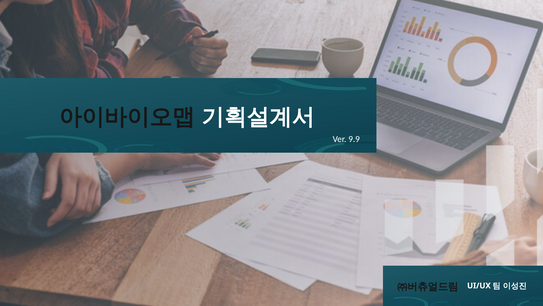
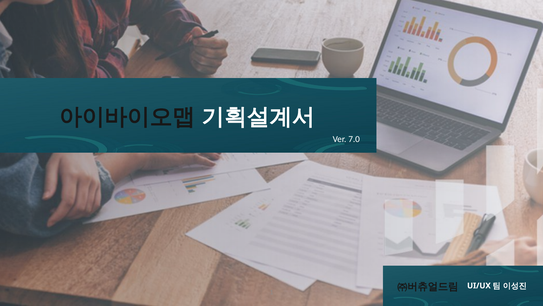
9.9: 9.9 -> 7.0 (354, 139)
